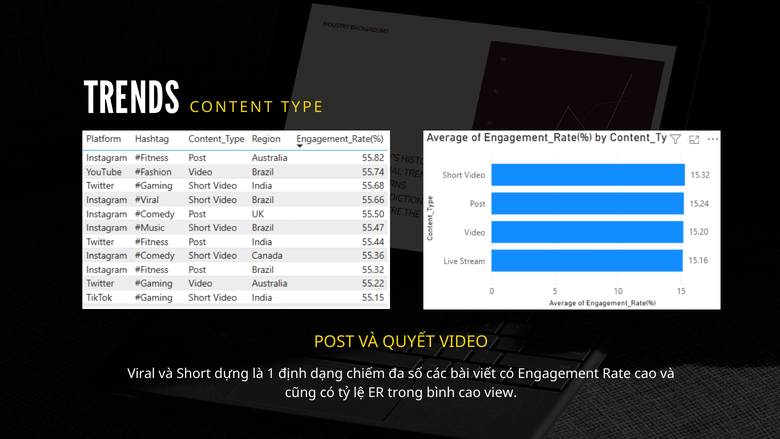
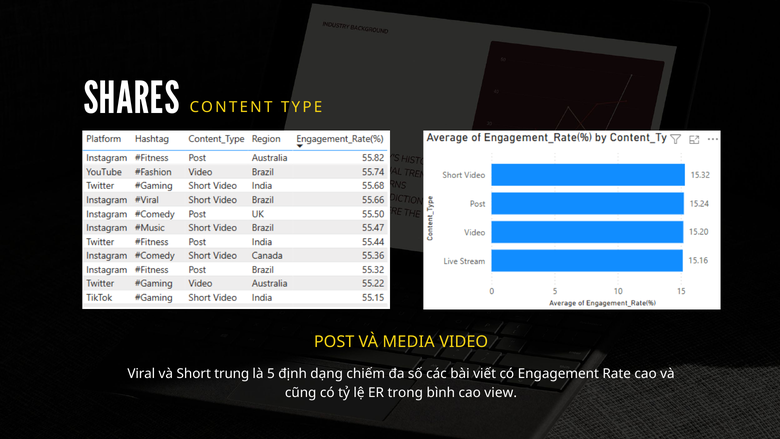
TRENDS: TRENDS -> SHARES (132, 98)
QUYẾT: QUYẾT -> MEDIA (409, 342)
dựng: dựng -> trung (232, 374)
1: 1 -> 5 (271, 374)
